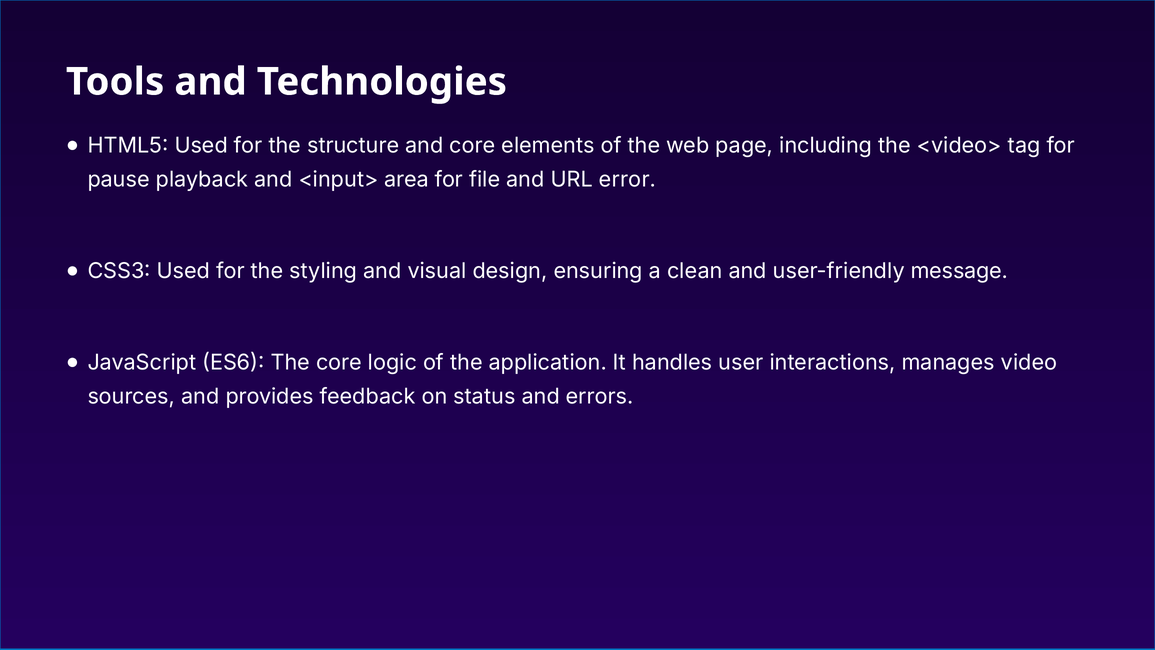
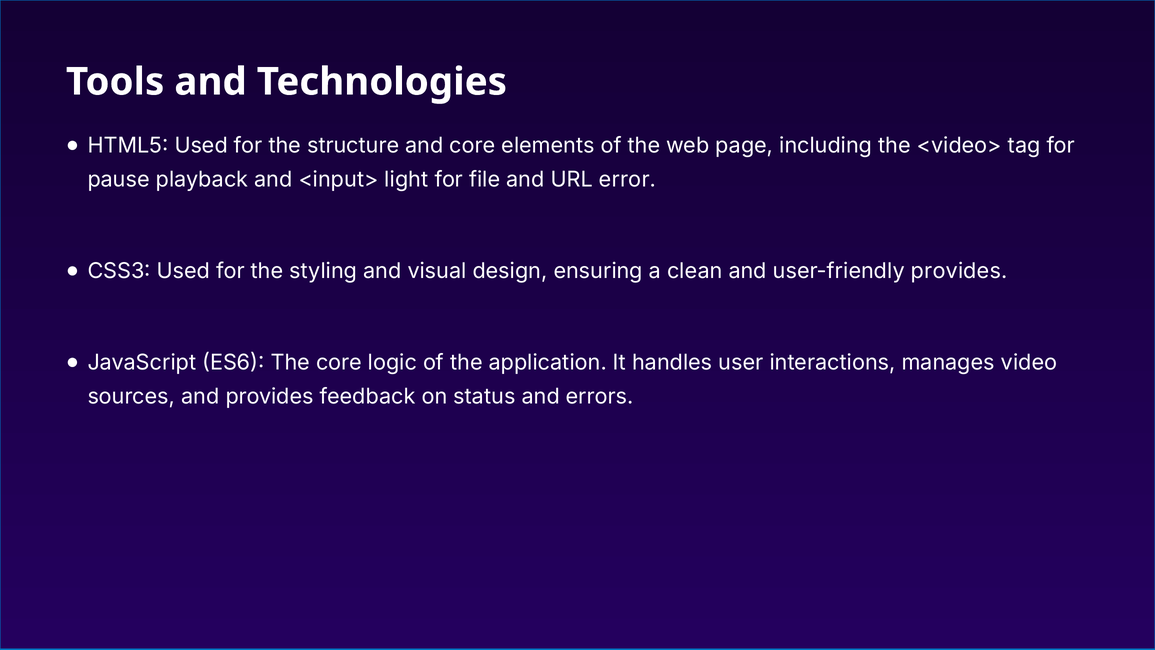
area: area -> light (406, 179)
user-friendly message: message -> provides (959, 271)
